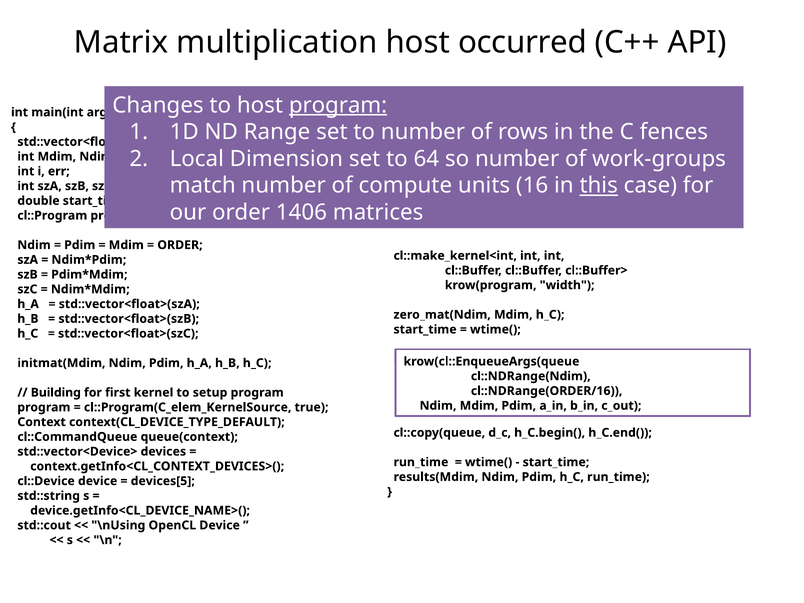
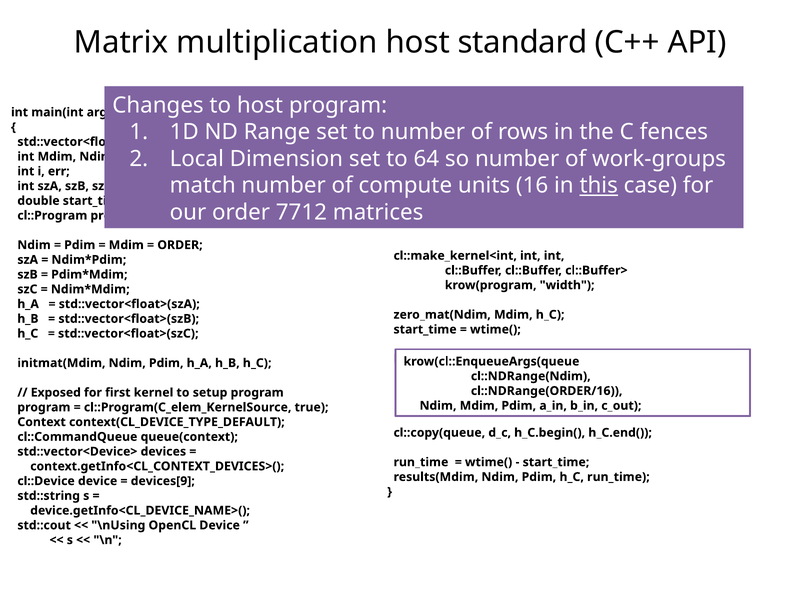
occurred: occurred -> standard (523, 42)
program underline: present -> none (338, 105)
1406: 1406 -> 7712 (301, 212)
Building: Building -> Exposed (56, 393)
devices[5: devices[5 -> devices[9 (163, 481)
